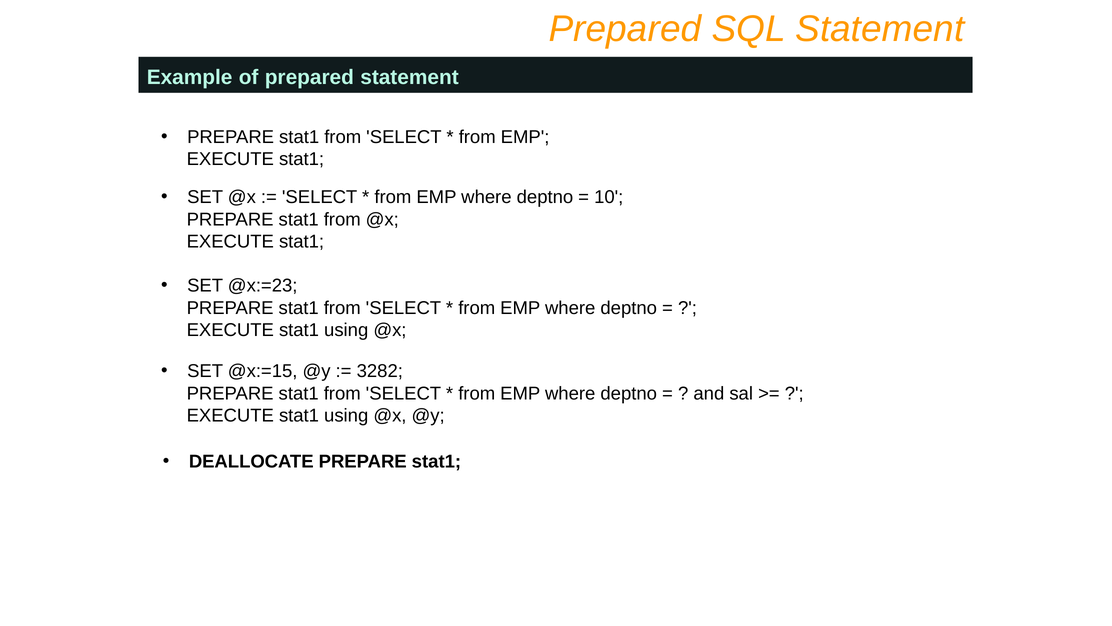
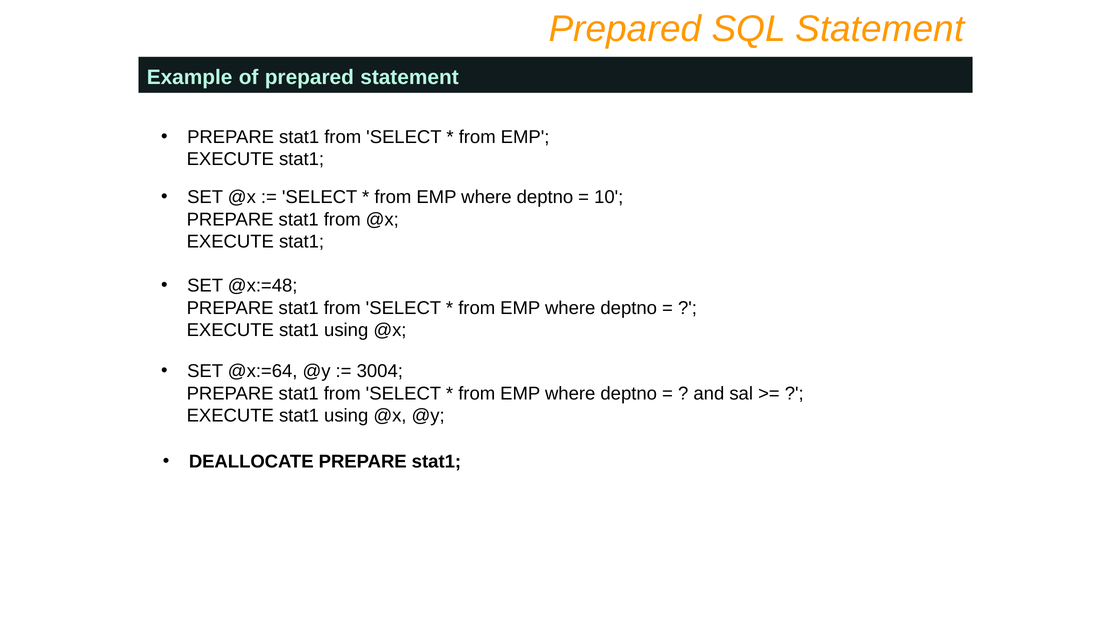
@x:=23: @x:=23 -> @x:=48 (263, 285)
@x:=15: @x:=15 -> @x:=64 (263, 371)
3282: 3282 -> 3004 (380, 371)
